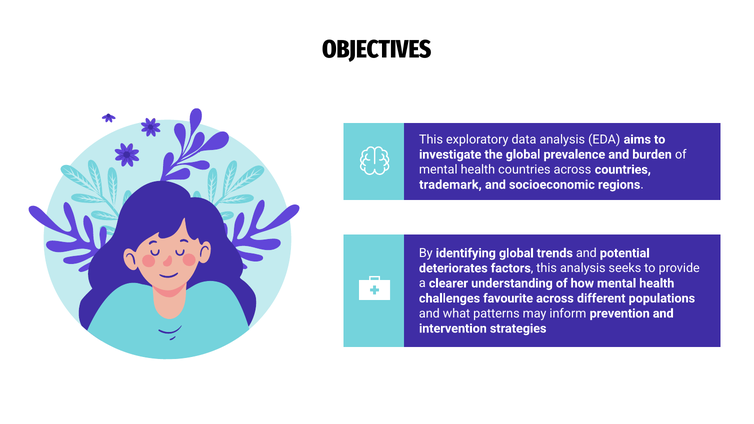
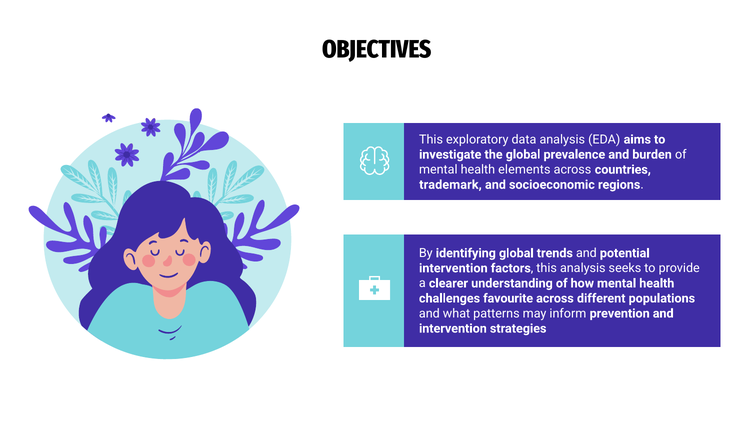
health countries: countries -> elements (524, 170)
deteriorates: deteriorates -> intervention (453, 268)
